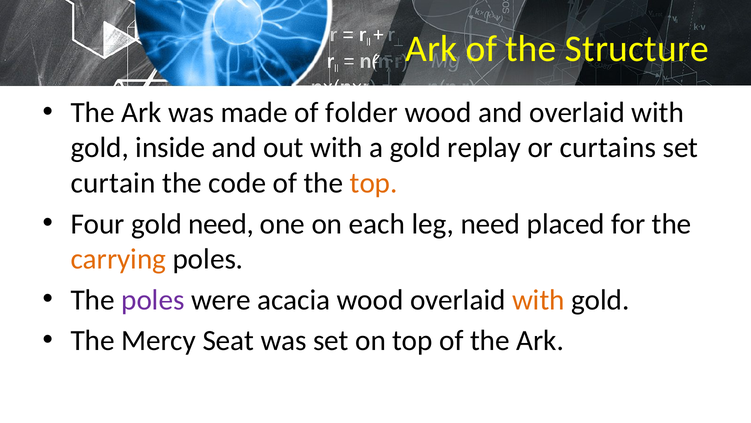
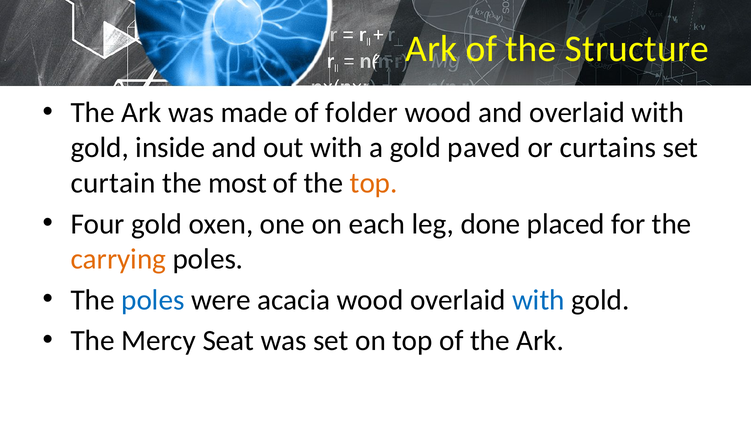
replay: replay -> paved (484, 148)
code: code -> most (238, 183)
gold need: need -> oxen (221, 224)
leg need: need -> done (491, 224)
poles colour: purple -> blue (153, 299)
with colour: orange -> blue (538, 299)
